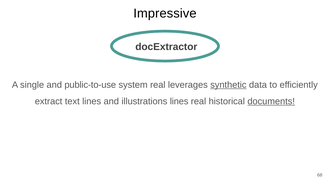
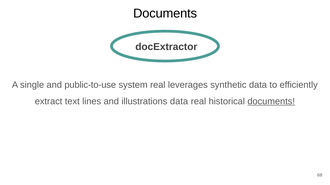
Impressive: Impressive -> Documents (165, 14)
synthetic underline: present -> none (228, 85)
illustrations lines: lines -> data (179, 102)
